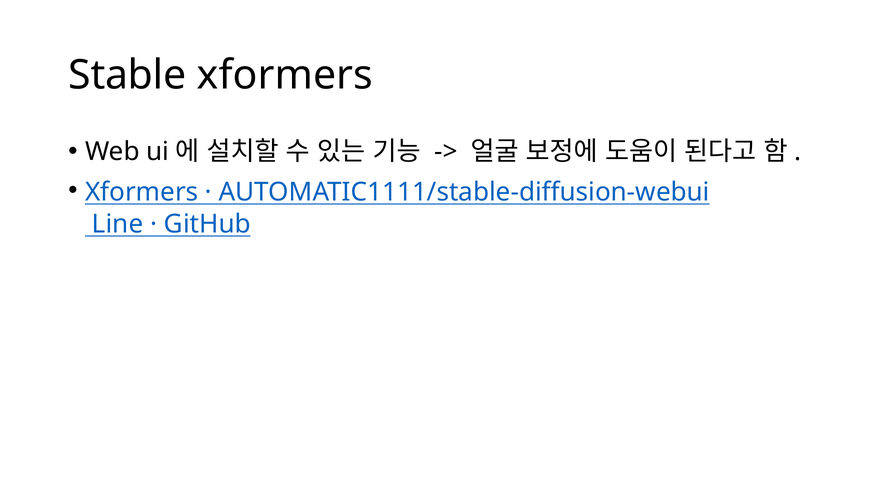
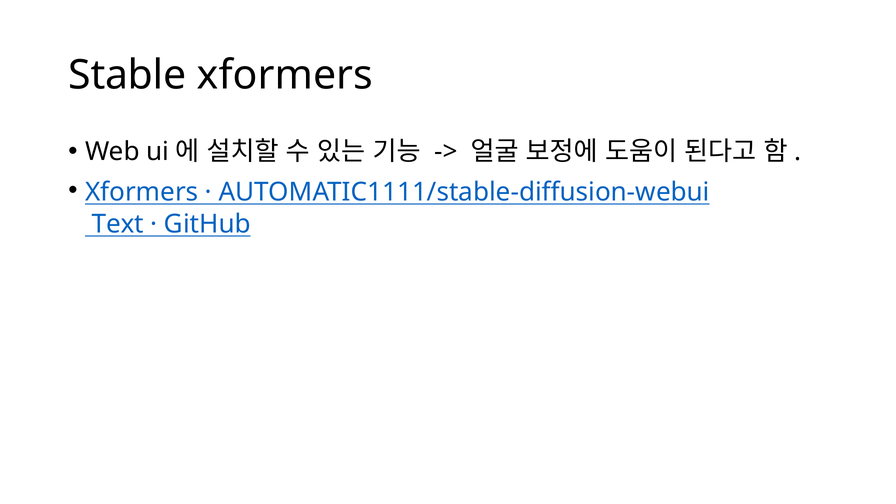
Line: Line -> Text (118, 224)
